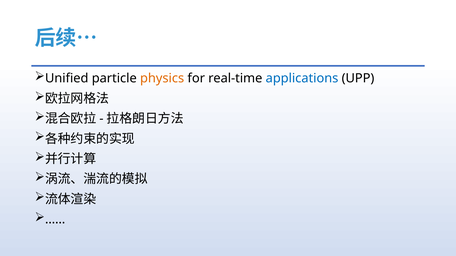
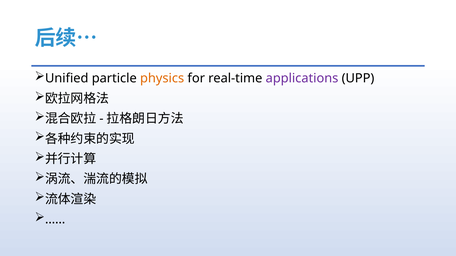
applications colour: blue -> purple (302, 79)
